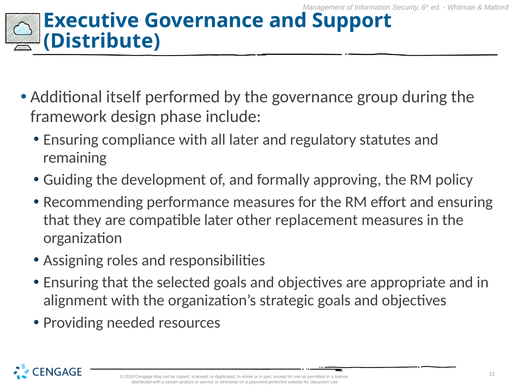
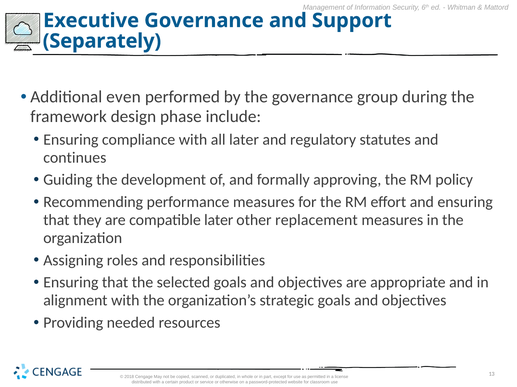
Distribute: Distribute -> Separately (102, 41)
itself: itself -> even (123, 97)
remaining: remaining -> continues (75, 158)
